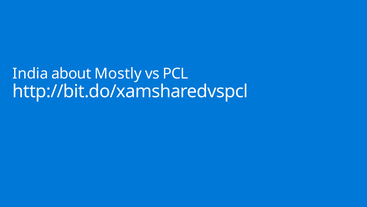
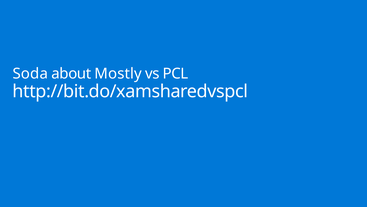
India: India -> Soda (30, 73)
